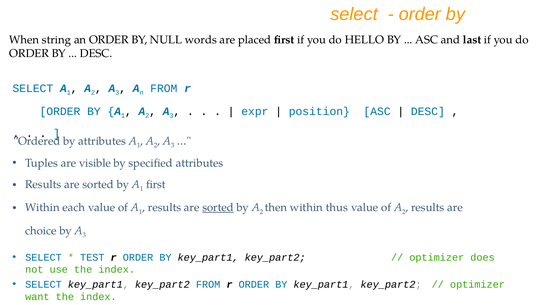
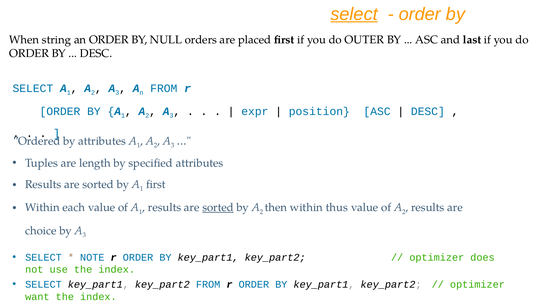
select underline: none -> present (354, 14)
words: words -> orders (201, 40)
HELLO: HELLO -> OUTER (364, 40)
visible: visible -> length (95, 163)
TEST: TEST -> NOTE (92, 257)
